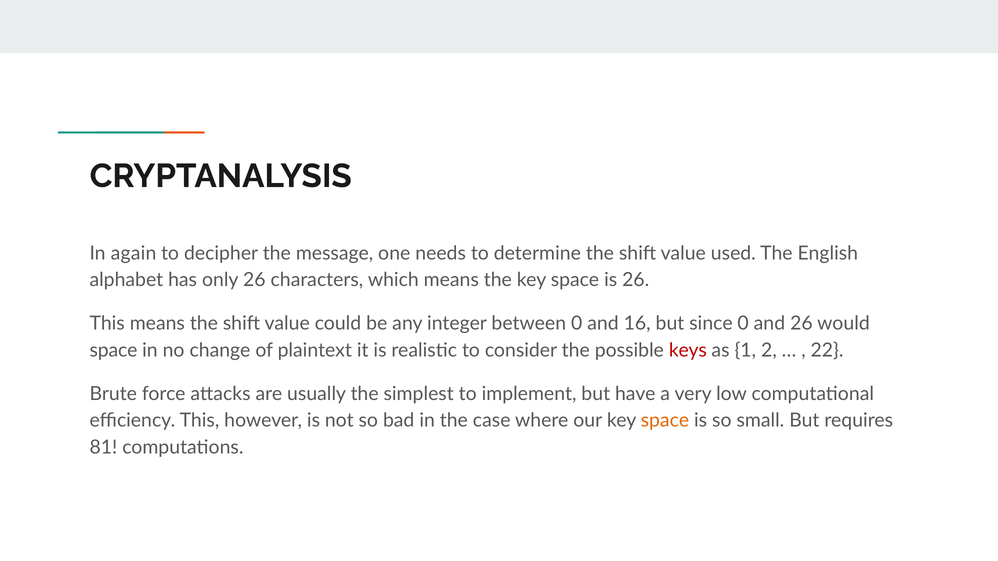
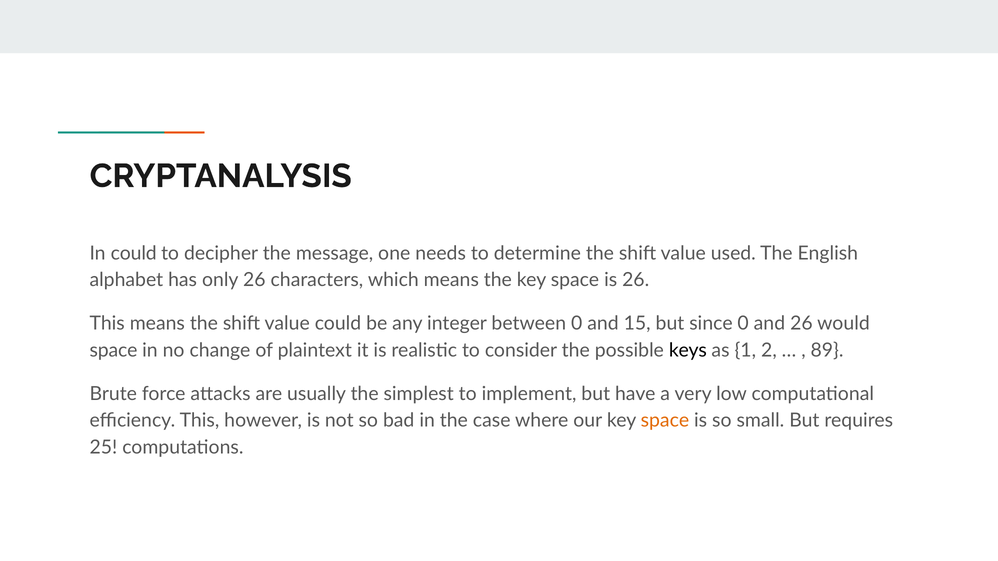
In again: again -> could (134, 253)
16: 16 -> 15 (637, 324)
keys colour: red -> black (688, 351)
22: 22 -> 89 (827, 351)
81: 81 -> 25 (103, 448)
